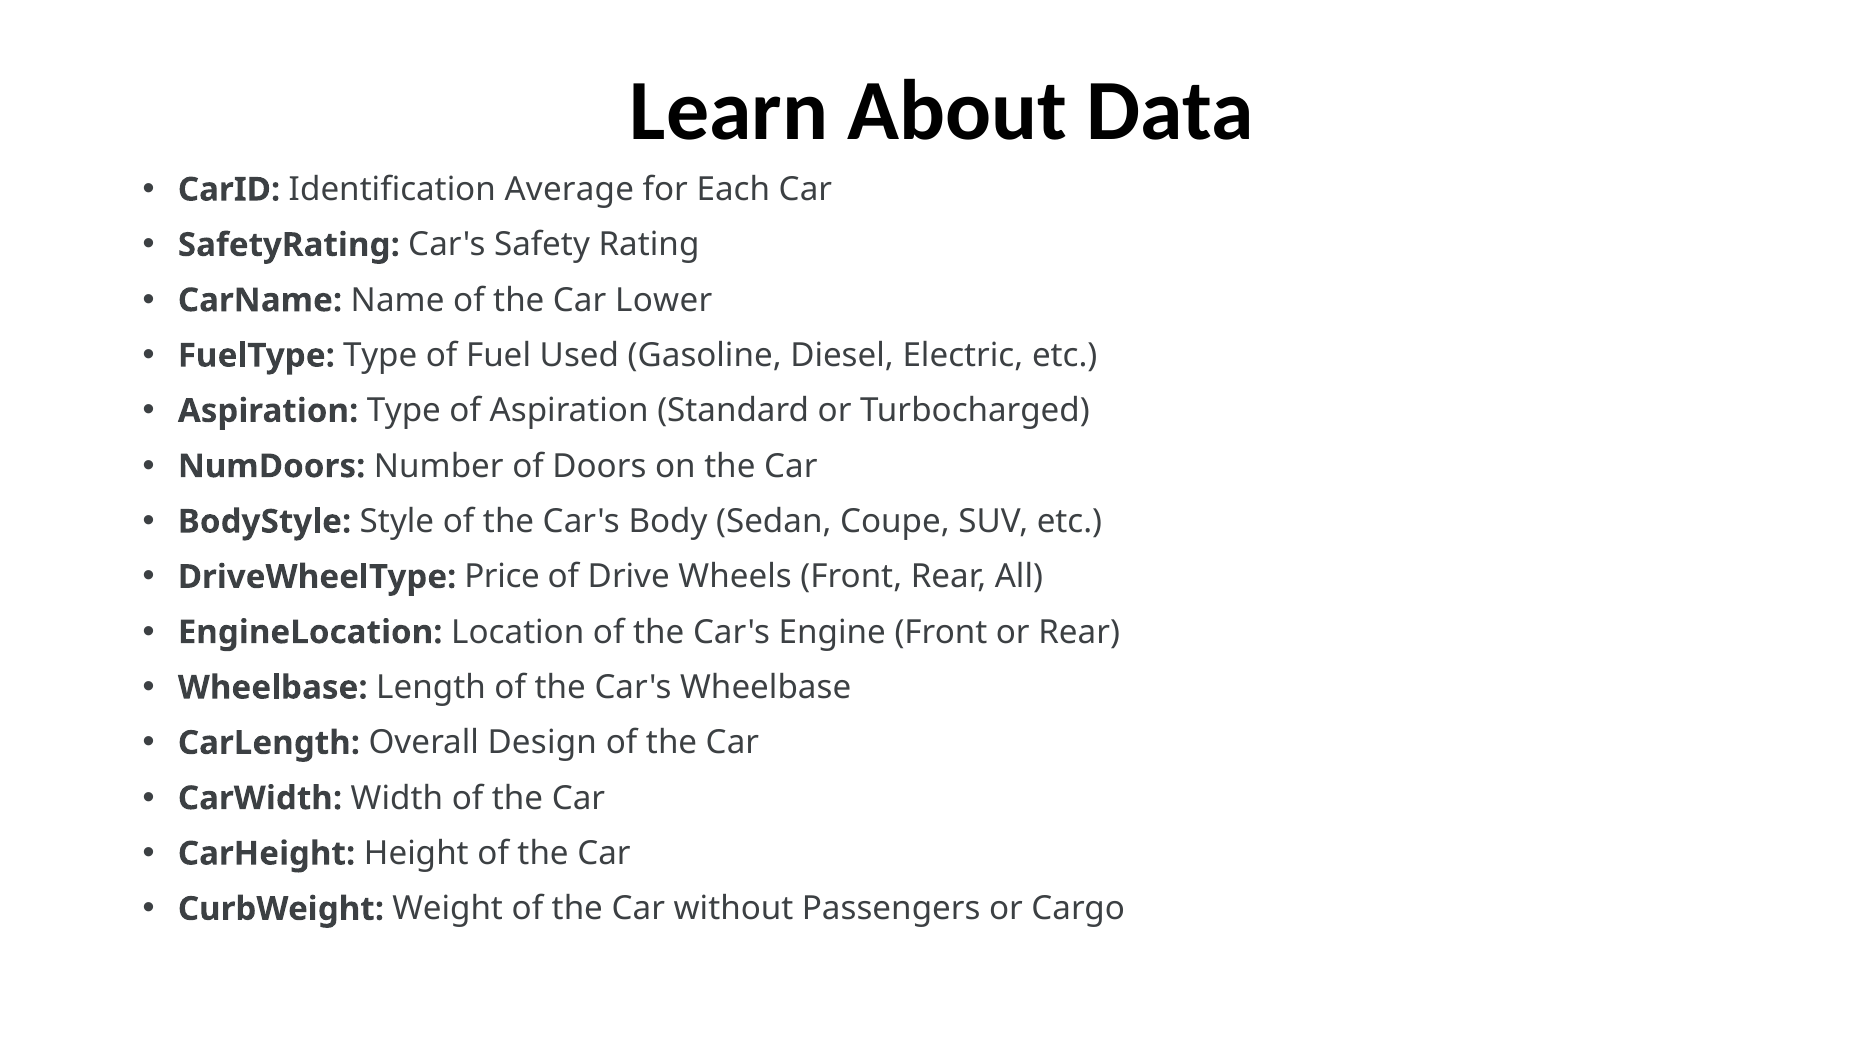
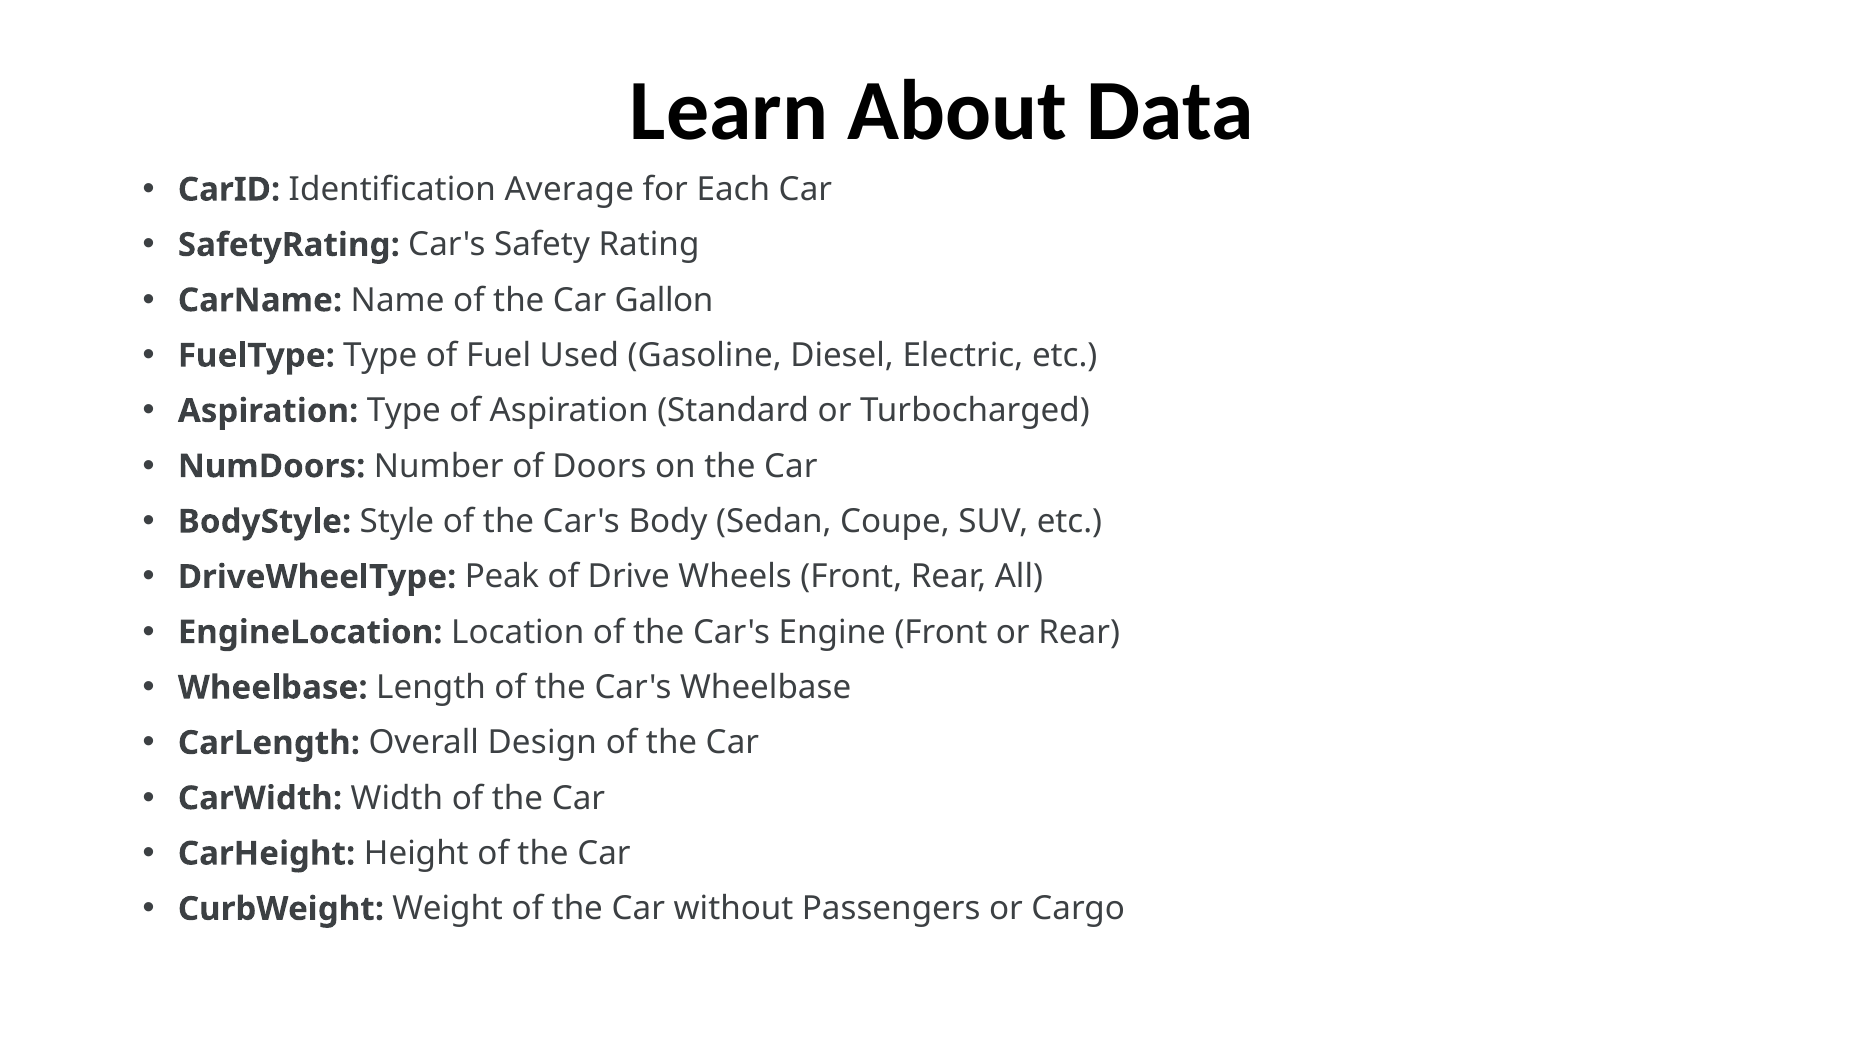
Lower: Lower -> Gallon (664, 300)
Price: Price -> Peak (502, 577)
